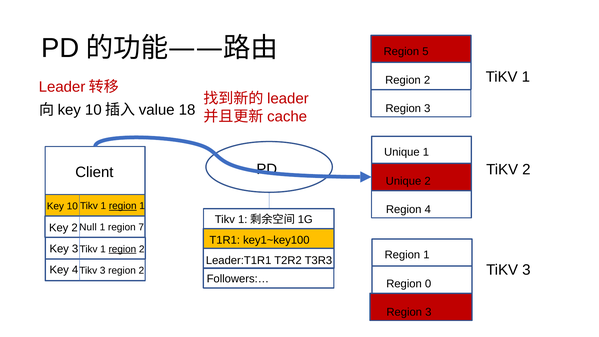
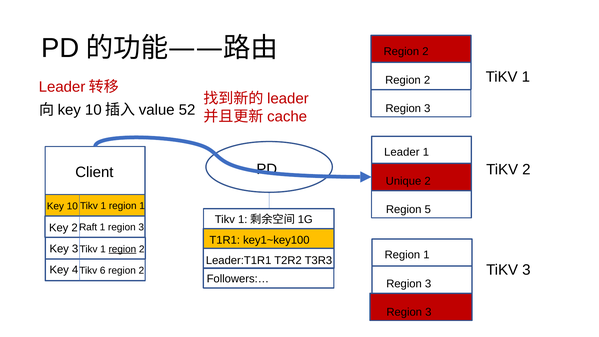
5: 5 -> 2 (425, 51)
18: 18 -> 52 (187, 110)
Unique: Unique -> Leader (402, 152)
region underline: present -> none (123, 206)
Region 4: 4 -> 5 (428, 209)
Null: Null -> Raft (88, 227)
7: 7 -> 3 (141, 227)
3: 3 -> 6 (103, 270)
0: 0 -> 3 (428, 284)
